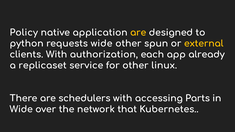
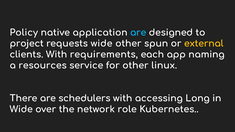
are colour: yellow -> light blue (138, 33)
python: python -> project (27, 44)
authorization: authorization -> requirements (104, 55)
already: already -> naming (206, 55)
replicaset: replicaset -> resources (43, 66)
Parts: Parts -> Long (198, 98)
that: that -> role (127, 109)
